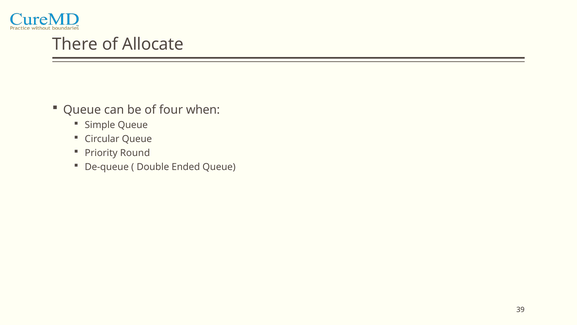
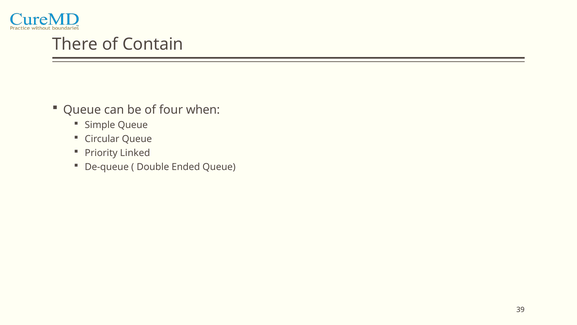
Allocate: Allocate -> Contain (153, 44)
Round: Round -> Linked (135, 153)
